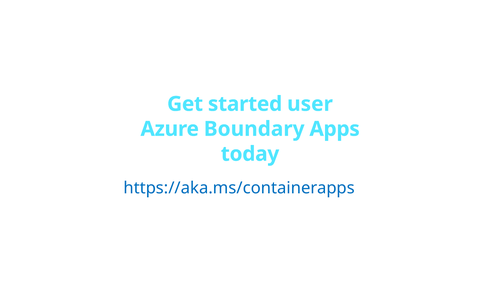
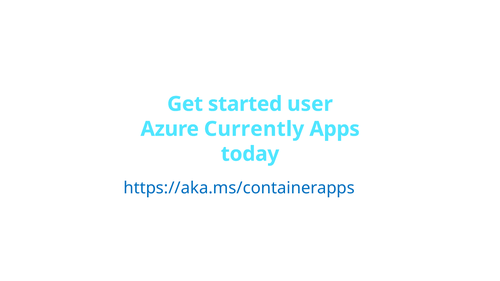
Boundary: Boundary -> Currently (254, 129)
